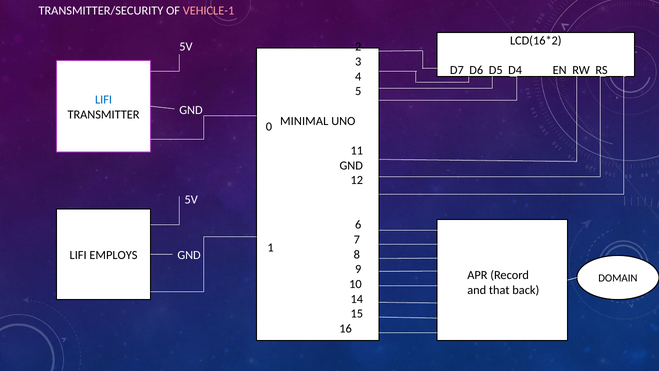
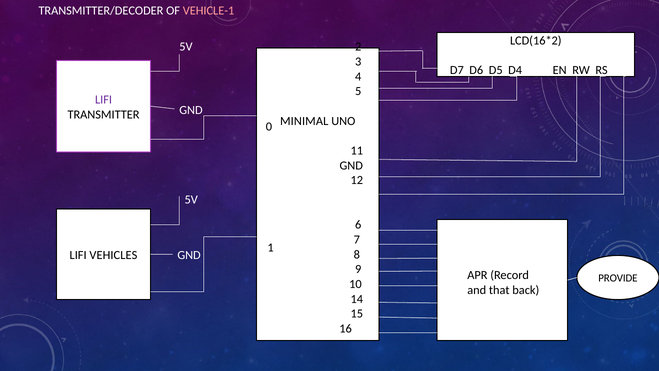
TRANSMITTER/SECURITY: TRANSMITTER/SECURITY -> TRANSMITTER/DECODER (101, 11)
LIFI colour: blue -> purple (104, 100)
EMPLOYS: EMPLOYS -> VEHICLES (113, 255)
DOMAIN: DOMAIN -> PROVIDE (618, 278)
